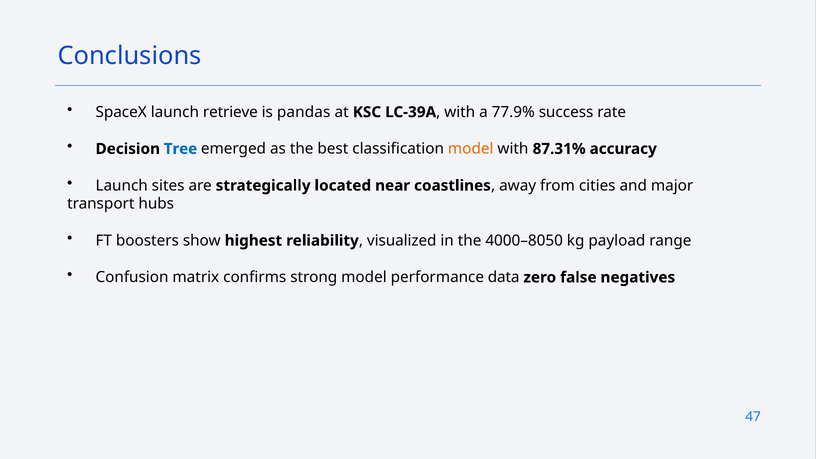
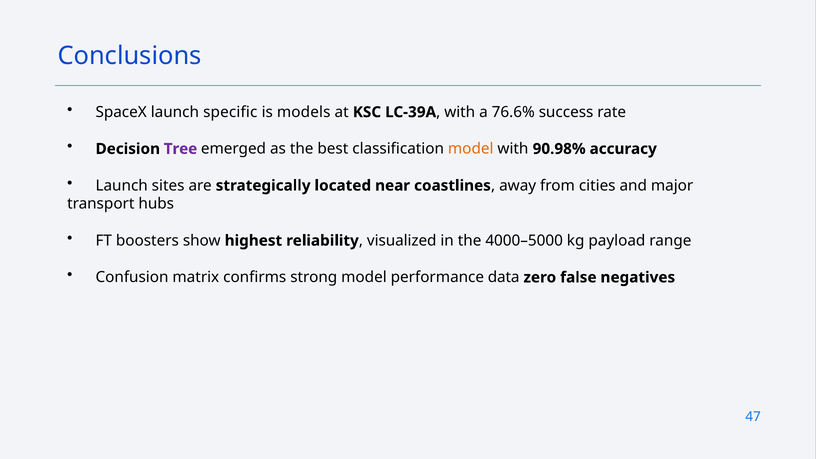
retrieve: retrieve -> specific (230, 112)
pandas: pandas -> models (304, 112)
77.9%: 77.9% -> 76.6% (513, 112)
Tree colour: blue -> purple (181, 149)
87.31%: 87.31% -> 90.98% (559, 149)
4000–8050: 4000–8050 -> 4000–5000 (524, 241)
